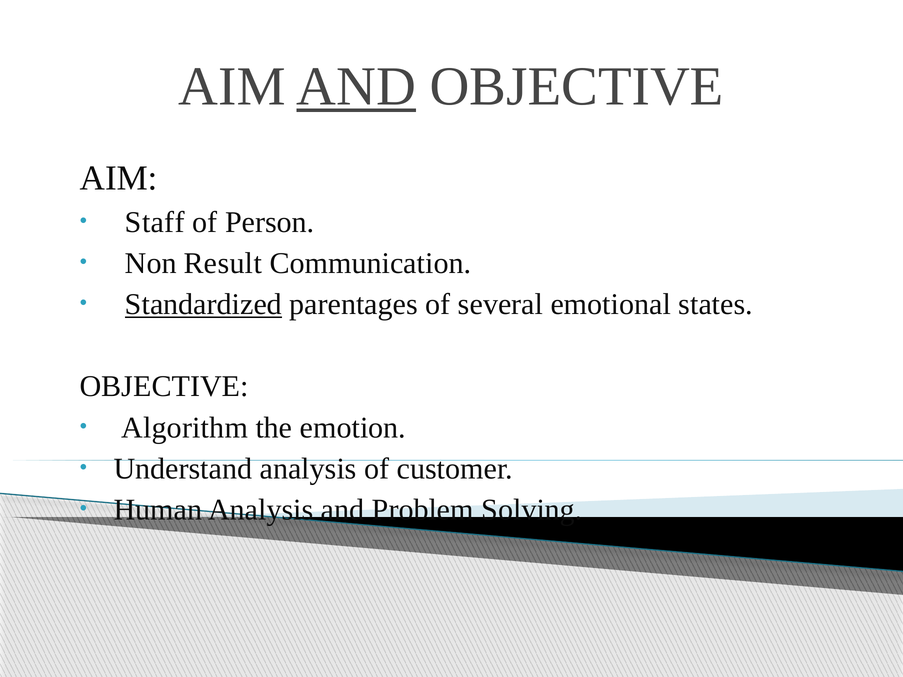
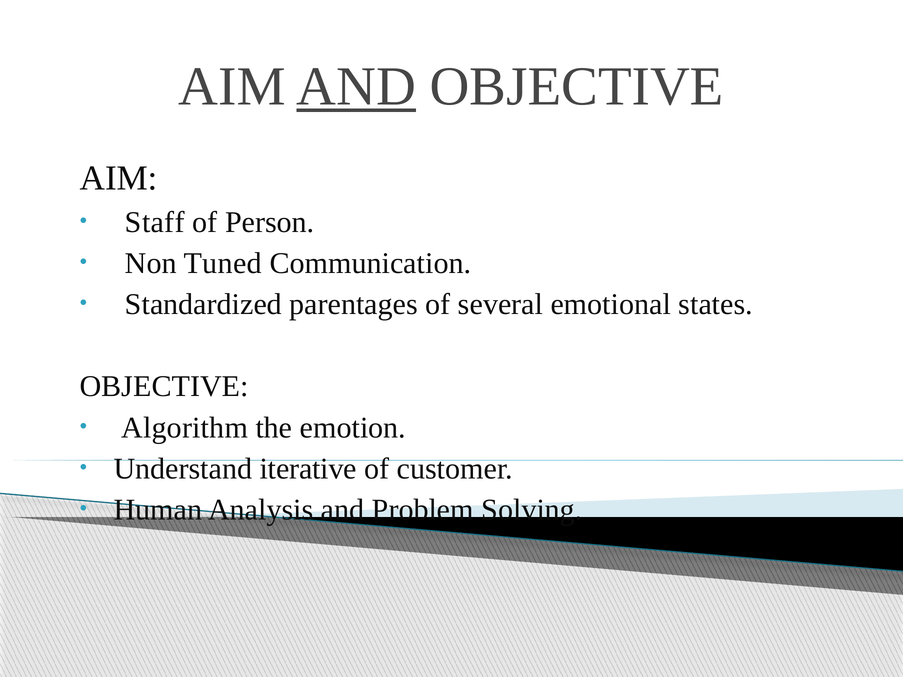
Result: Result -> Tuned (223, 263)
Standardized underline: present -> none (203, 304)
Understand analysis: analysis -> iterative (308, 469)
